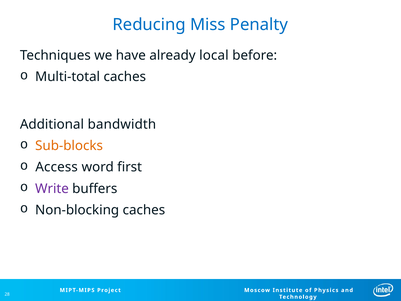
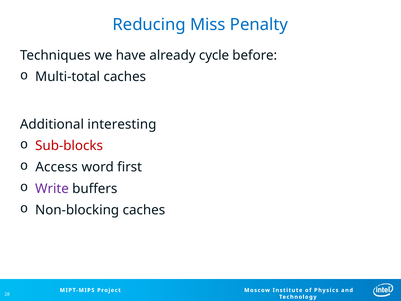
local: local -> cycle (214, 55)
bandwidth: bandwidth -> interesting (122, 124)
Sub-blocks colour: orange -> red (69, 146)
